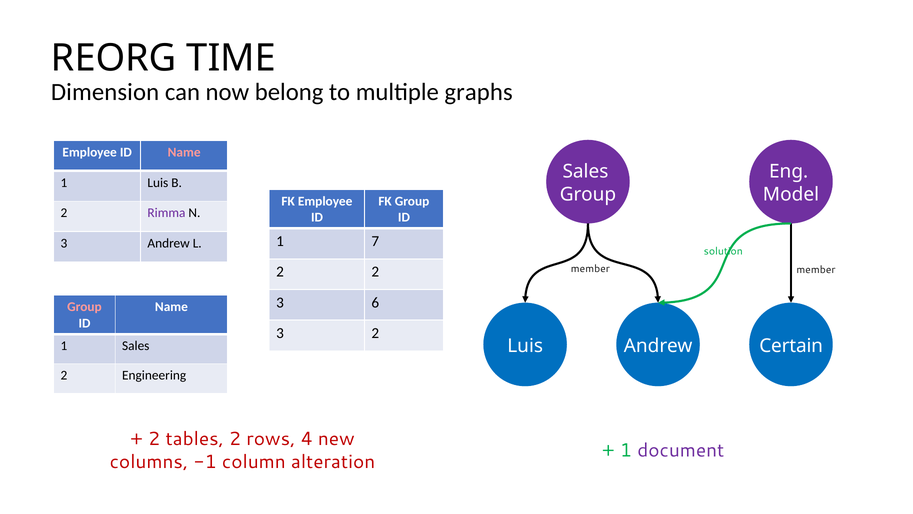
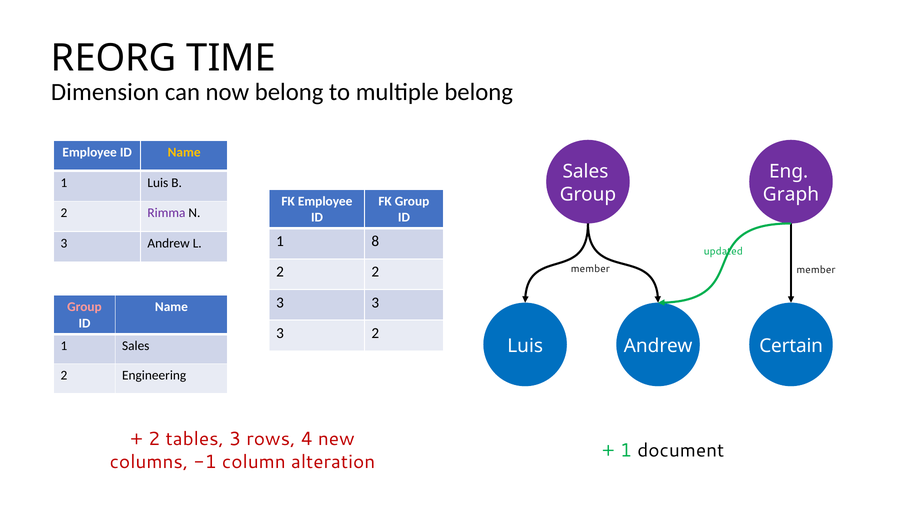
multiple graphs: graphs -> belong (479, 92)
Name colour: pink -> yellow (184, 152)
Model: Model -> Graph (791, 194)
7: 7 -> 8 (375, 241)
solution: solution -> updated (723, 251)
6: 6 -> 3 (375, 302)
tables 2: 2 -> 3 (235, 439)
document colour: purple -> black (681, 450)
